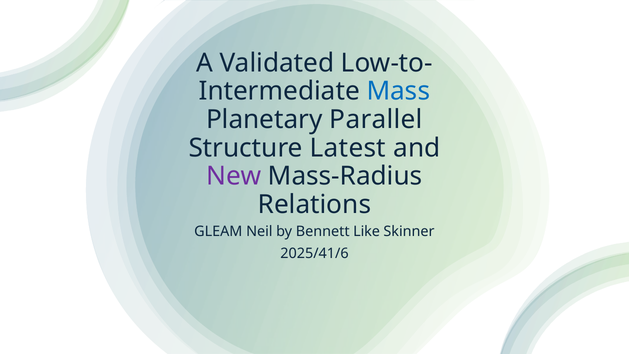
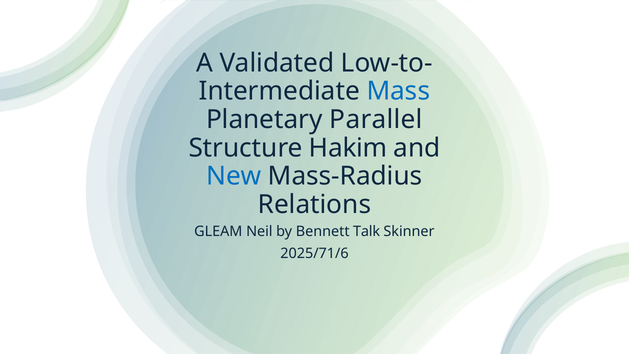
Latest: Latest -> Hakim (348, 148)
New colour: purple -> blue (234, 176)
Like: Like -> Talk (367, 231)
2025/41/6: 2025/41/6 -> 2025/71/6 (315, 253)
